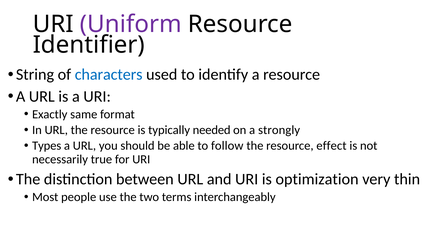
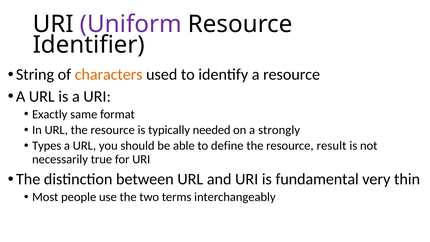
characters colour: blue -> orange (109, 75)
follow: follow -> define (227, 146)
effect: effect -> result (331, 146)
optimization: optimization -> fundamental (317, 179)
